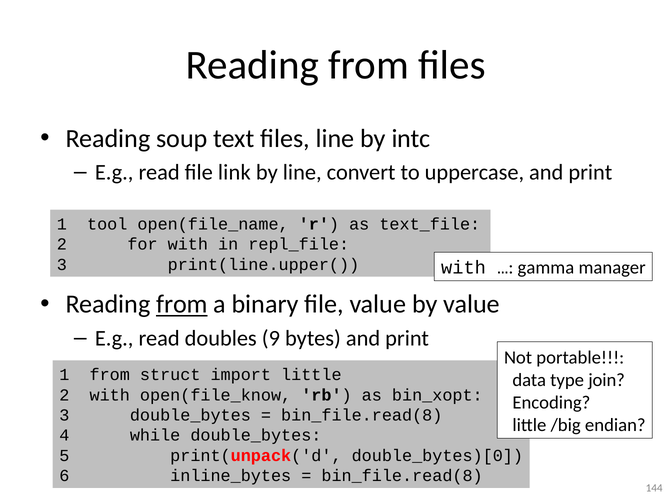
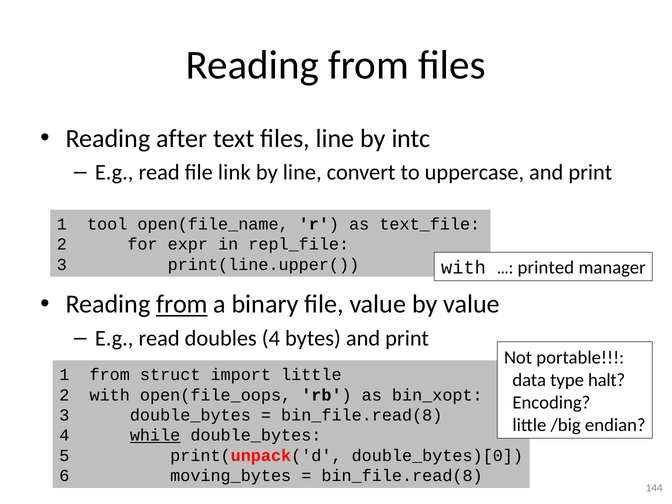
soup: soup -> after (182, 138)
for with: with -> expr (188, 244)
gamma: gamma -> printed (546, 268)
doubles 9: 9 -> 4 (271, 338)
join: join -> halt (607, 380)
open(file_know: open(file_know -> open(file_oops (216, 395)
while underline: none -> present (155, 435)
inline_bytes: inline_bytes -> moving_bytes (231, 476)
